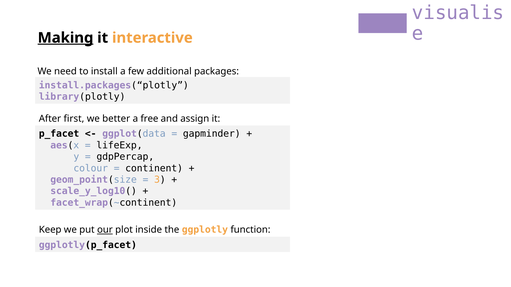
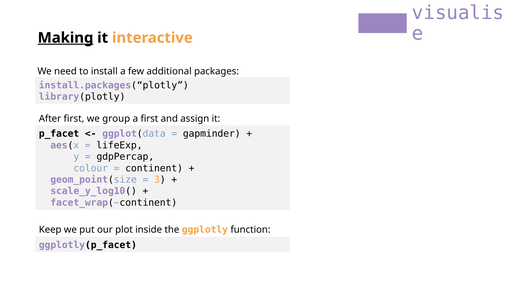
better: better -> group (116, 119)
a free: free -> first (149, 119)
our underline: present -> none (105, 230)
